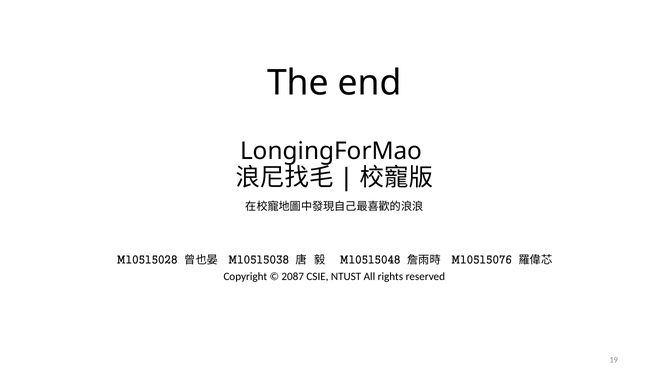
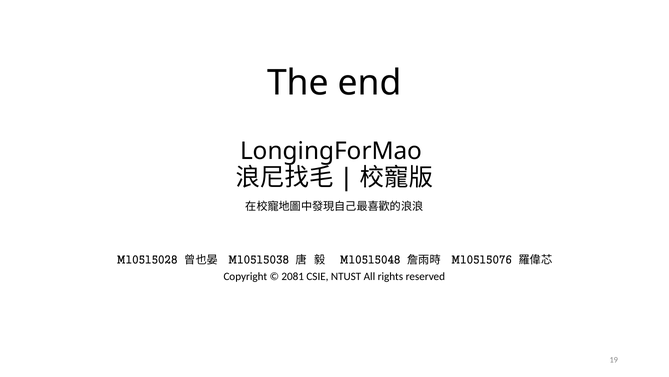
2087: 2087 -> 2081 (293, 276)
